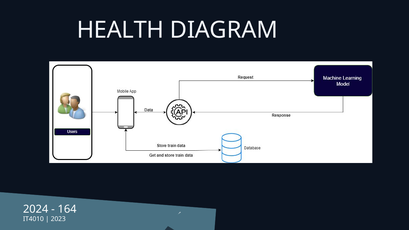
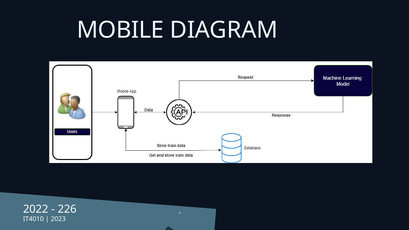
HEALTH: HEALTH -> MOBILE (120, 30)
2024: 2024 -> 2022 (36, 209)
164: 164 -> 226 (67, 209)
